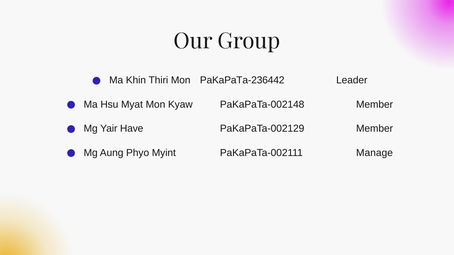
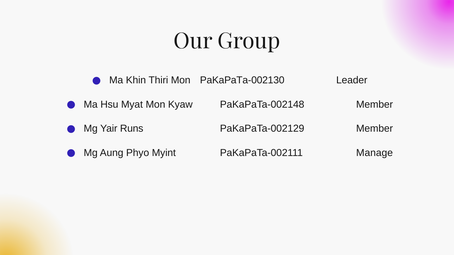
PaKaPaTa-236442: PaKaPaTa-236442 -> PaKaPaTa-002130 (242, 80)
Have: Have -> Runs (132, 129)
